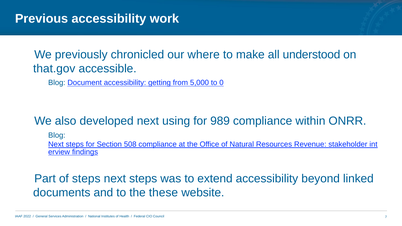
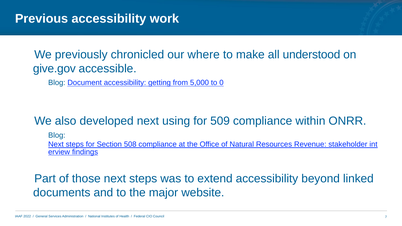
that.gov: that.gov -> give.gov (54, 69)
989: 989 -> 509 (220, 121)
of steps: steps -> those (86, 179)
these: these -> major (164, 193)
